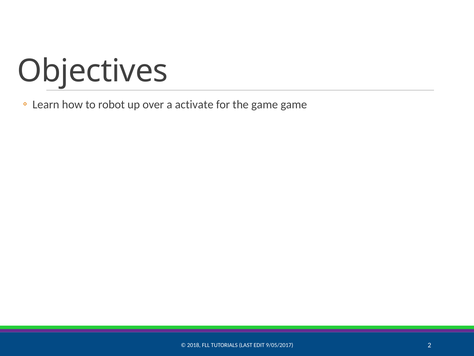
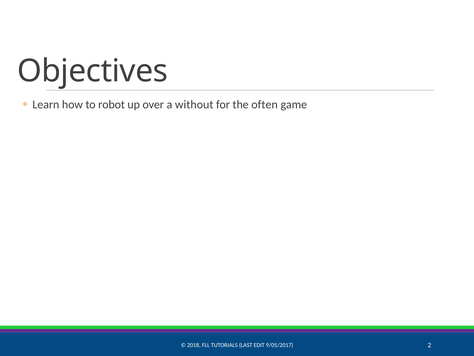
activate: activate -> without (194, 104)
the game: game -> often (265, 104)
